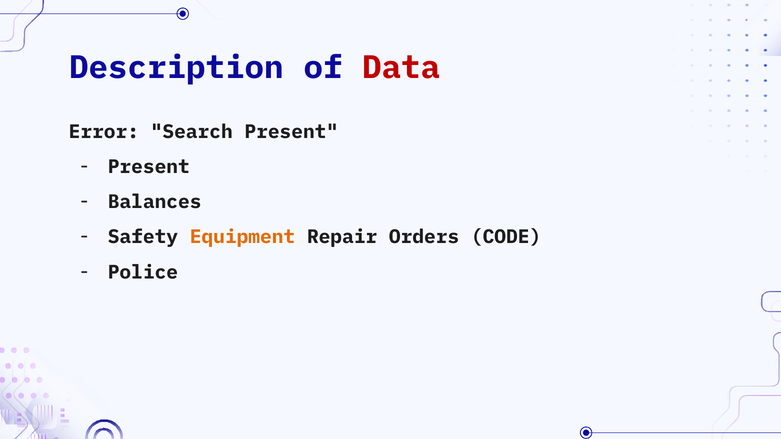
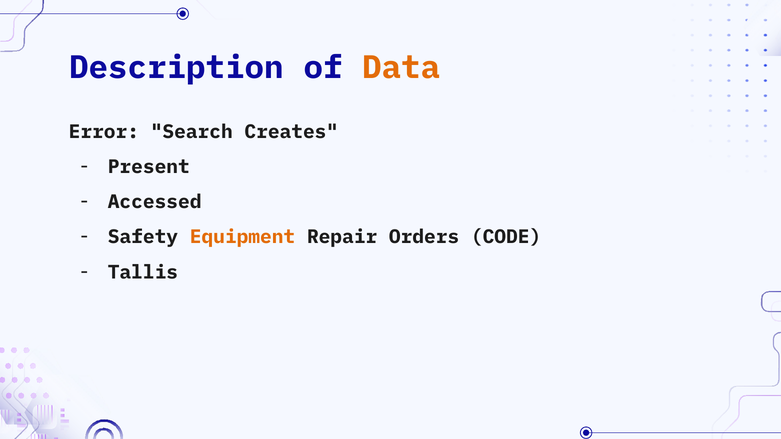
Data colour: red -> orange (401, 68)
Search Present: Present -> Creates (291, 132)
Balances: Balances -> Accessed (155, 202)
Police: Police -> Tallis (143, 272)
